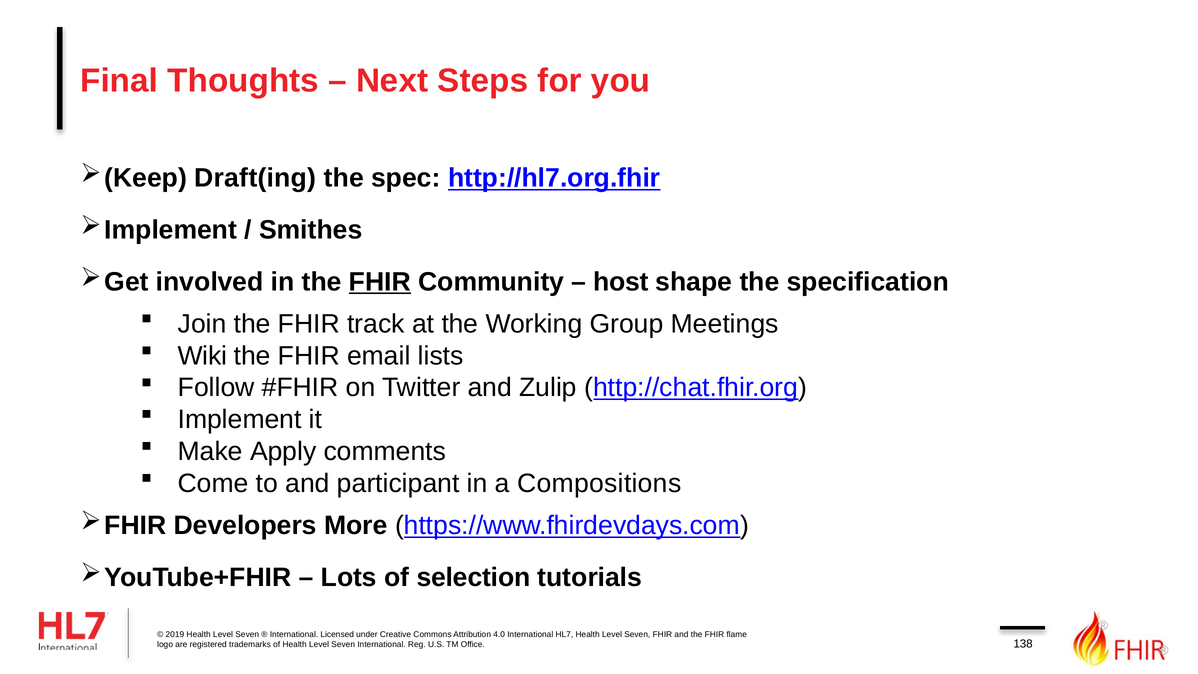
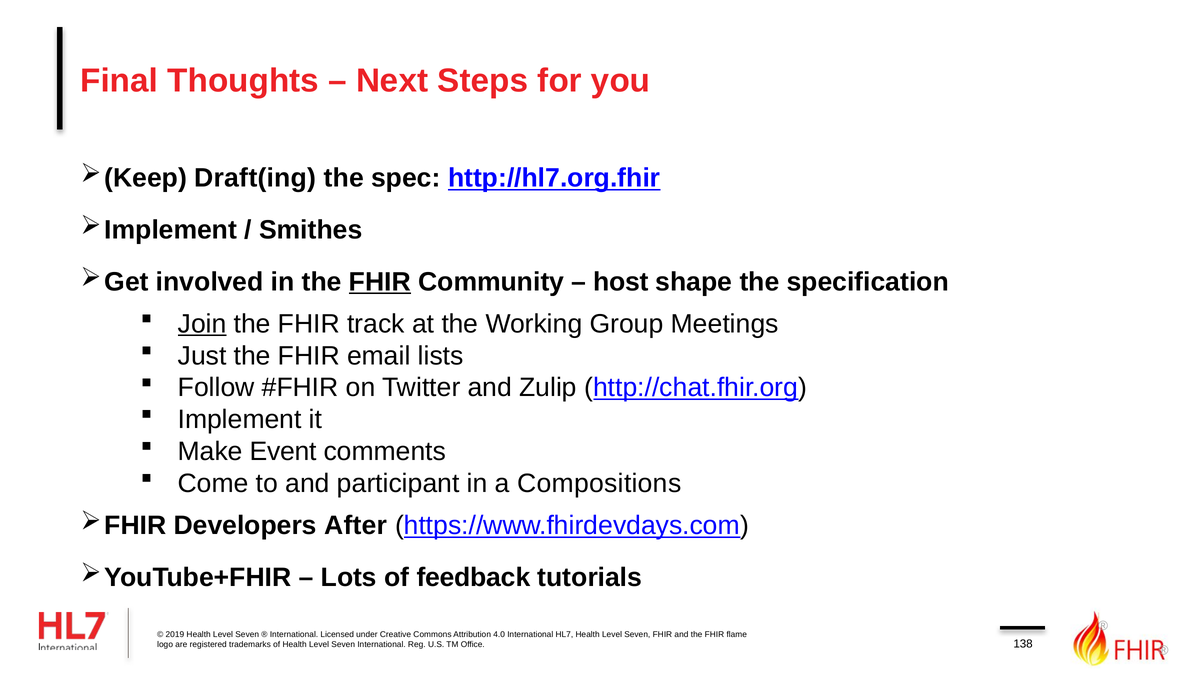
Join underline: none -> present (202, 324)
Wiki: Wiki -> Just (202, 356)
Apply: Apply -> Event (283, 451)
More: More -> After (356, 525)
selection: selection -> feedback (473, 577)
